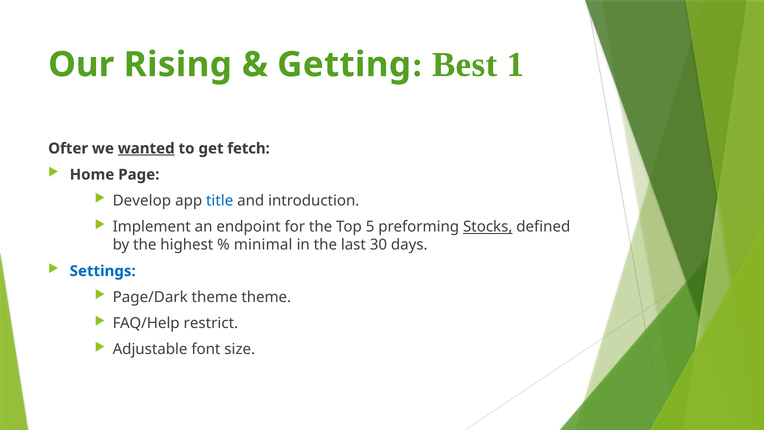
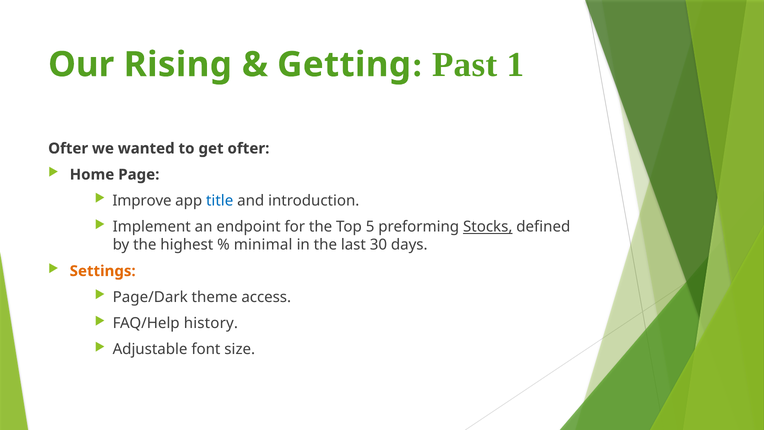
Best: Best -> Past (465, 65)
wanted underline: present -> none (146, 148)
get fetch: fetch -> ofter (248, 148)
Develop: Develop -> Improve (142, 201)
Settings colour: blue -> orange (103, 271)
theme theme: theme -> access (266, 297)
restrict: restrict -> history (211, 323)
